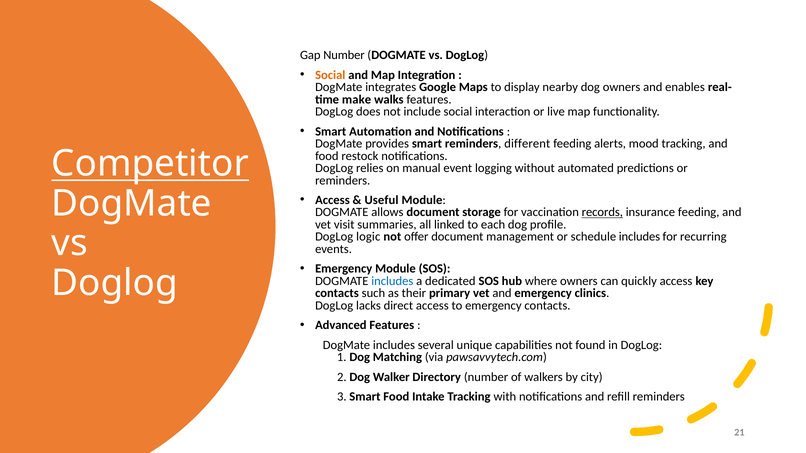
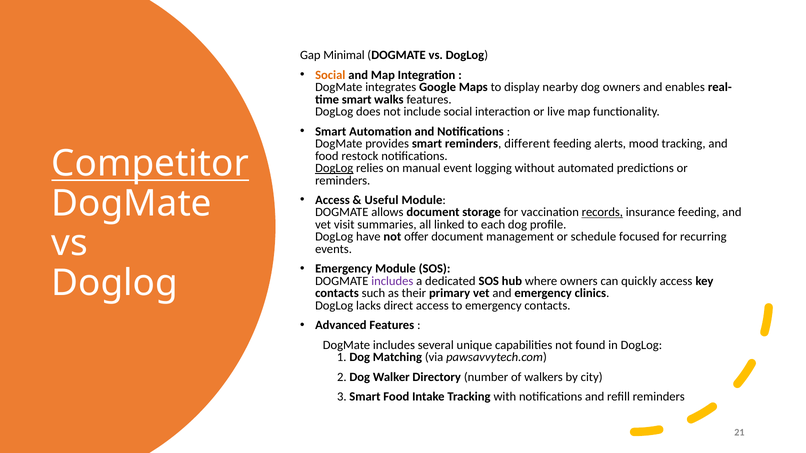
Gap Number: Number -> Minimal (344, 55)
make: make -> smart (357, 100)
DogLog underline: none -> present (334, 168)
logic: logic -> have (368, 237)
schedule includes: includes -> focused (639, 237)
includes colour: blue -> purple (392, 281)
